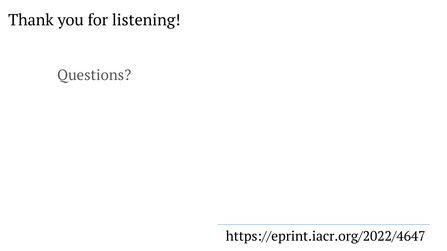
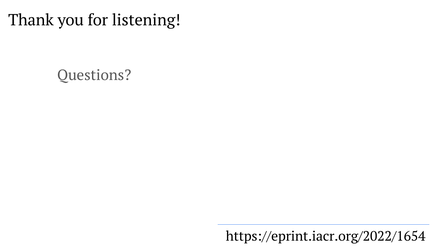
https://eprint.iacr.org/2022/4647: https://eprint.iacr.org/2022/4647 -> https://eprint.iacr.org/2022/1654 (326, 237)
